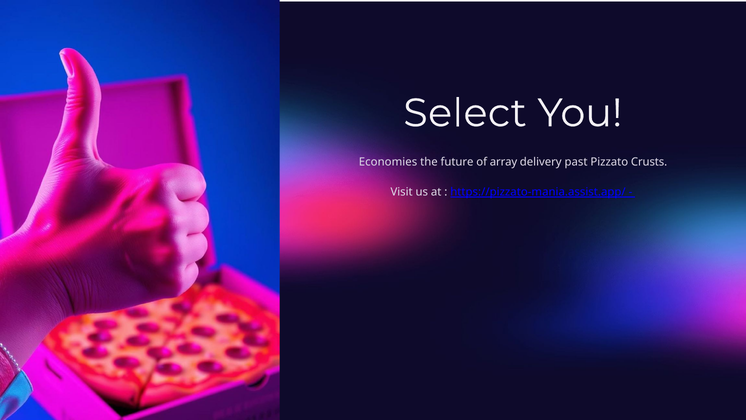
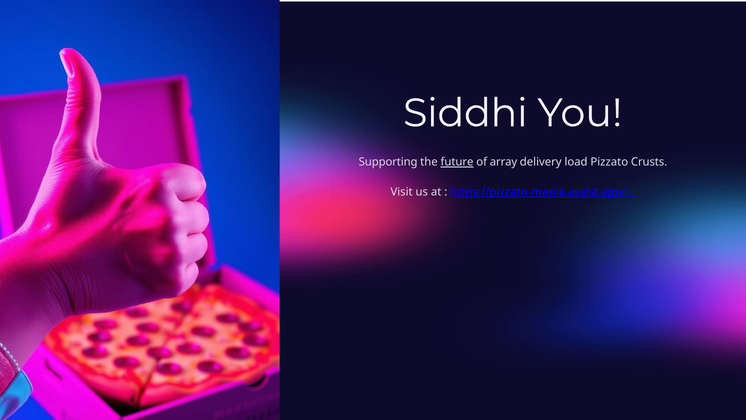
Select: Select -> Siddhi (465, 113)
Economies: Economies -> Supporting (388, 162)
future underline: none -> present (457, 162)
past: past -> load (576, 162)
